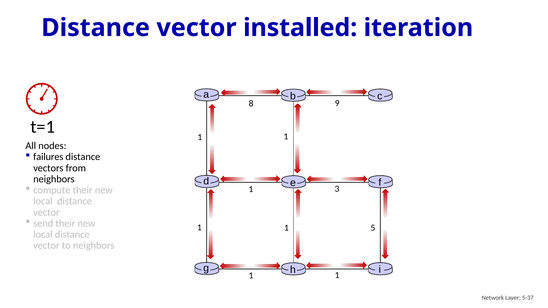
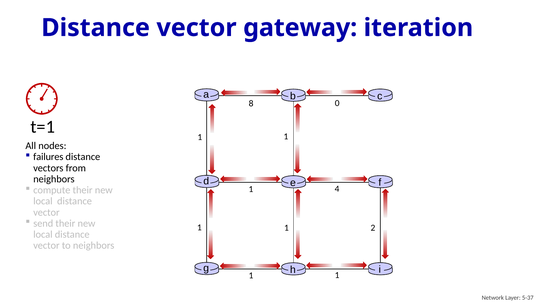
installed: installed -> gateway (300, 28)
9: 9 -> 0 (337, 103)
3: 3 -> 4 (337, 189)
5: 5 -> 2 (373, 228)
